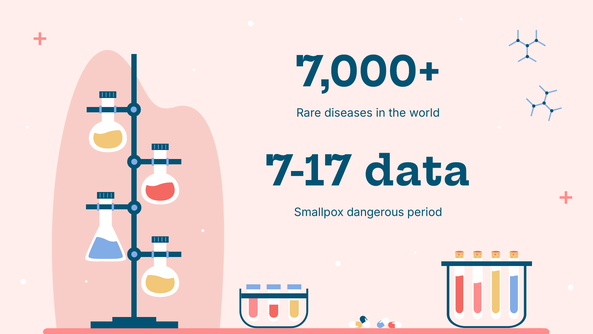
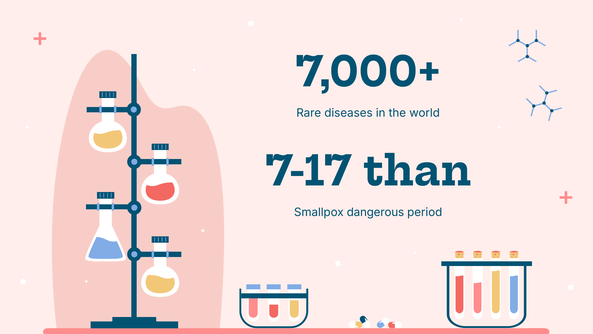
data: data -> than (417, 172)
